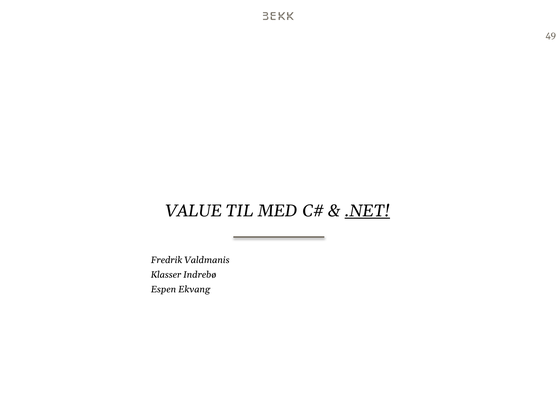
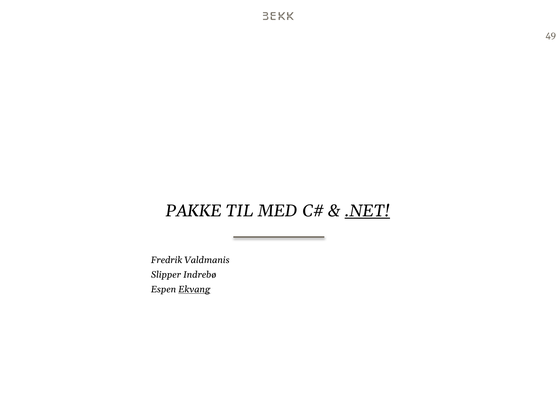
VALUE: VALUE -> PAKKE (194, 211)
Klasser: Klasser -> Slipper (166, 275)
Ekvang underline: none -> present (194, 290)
